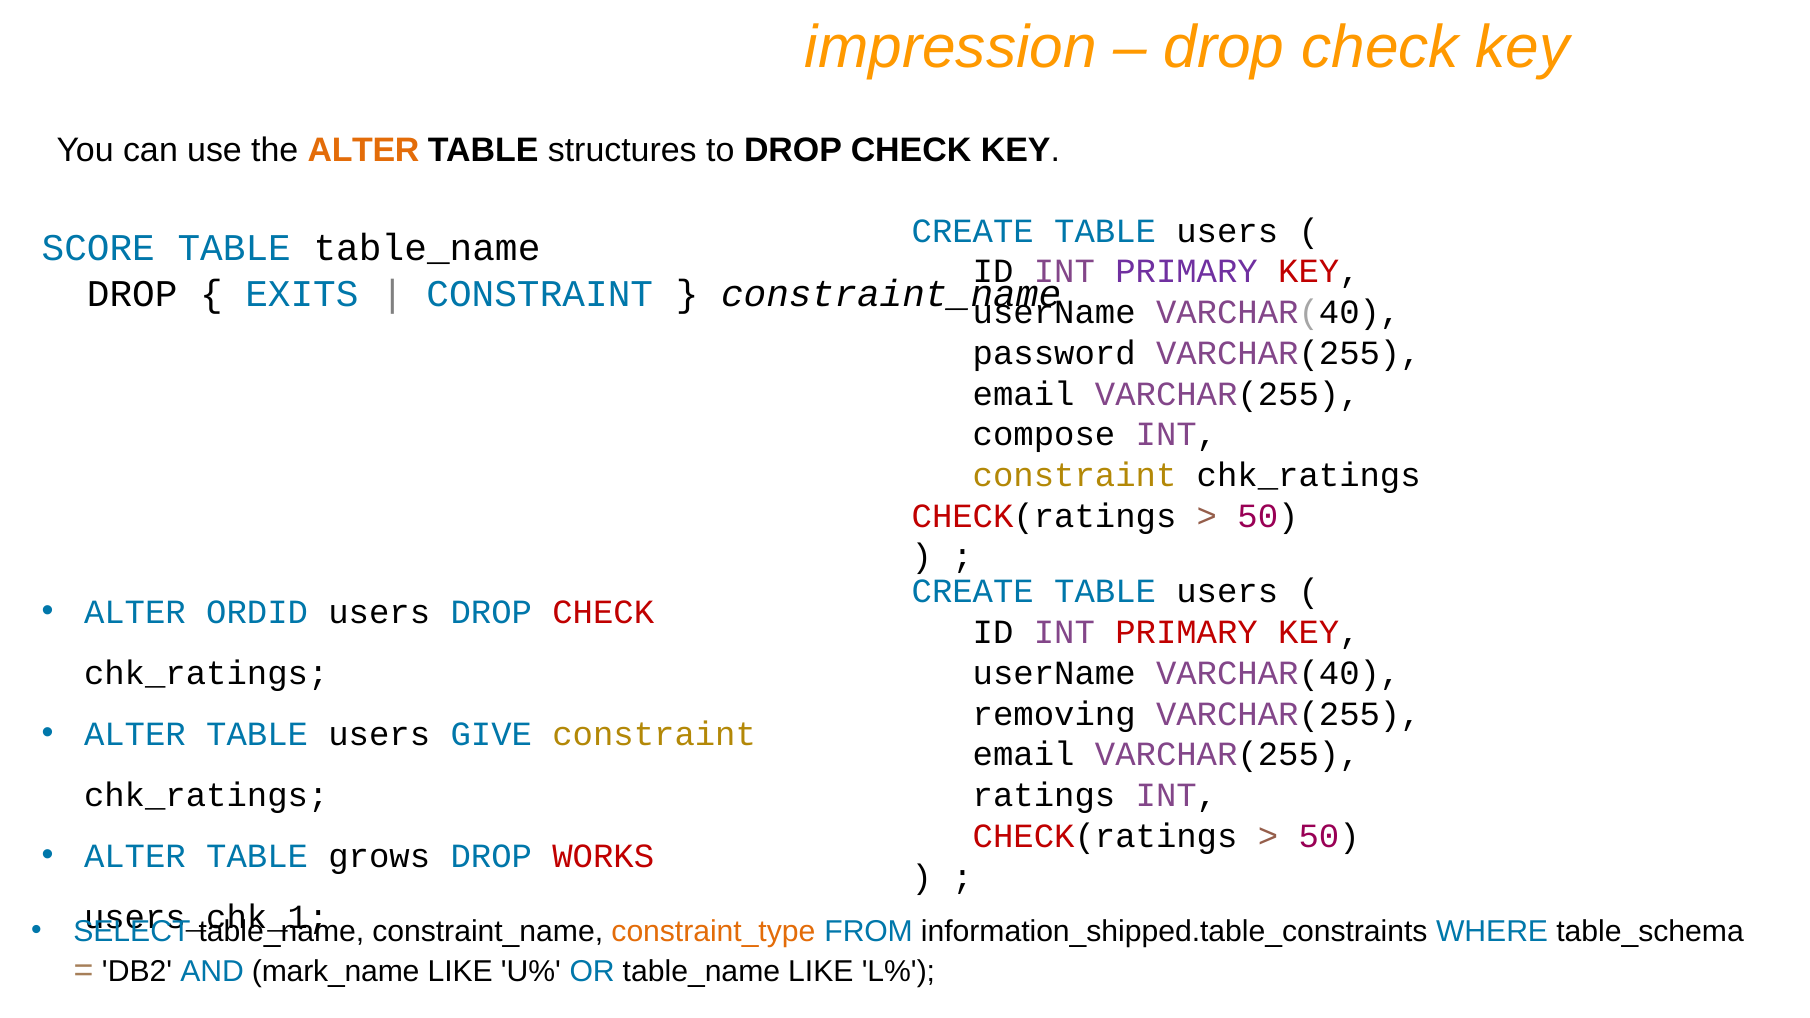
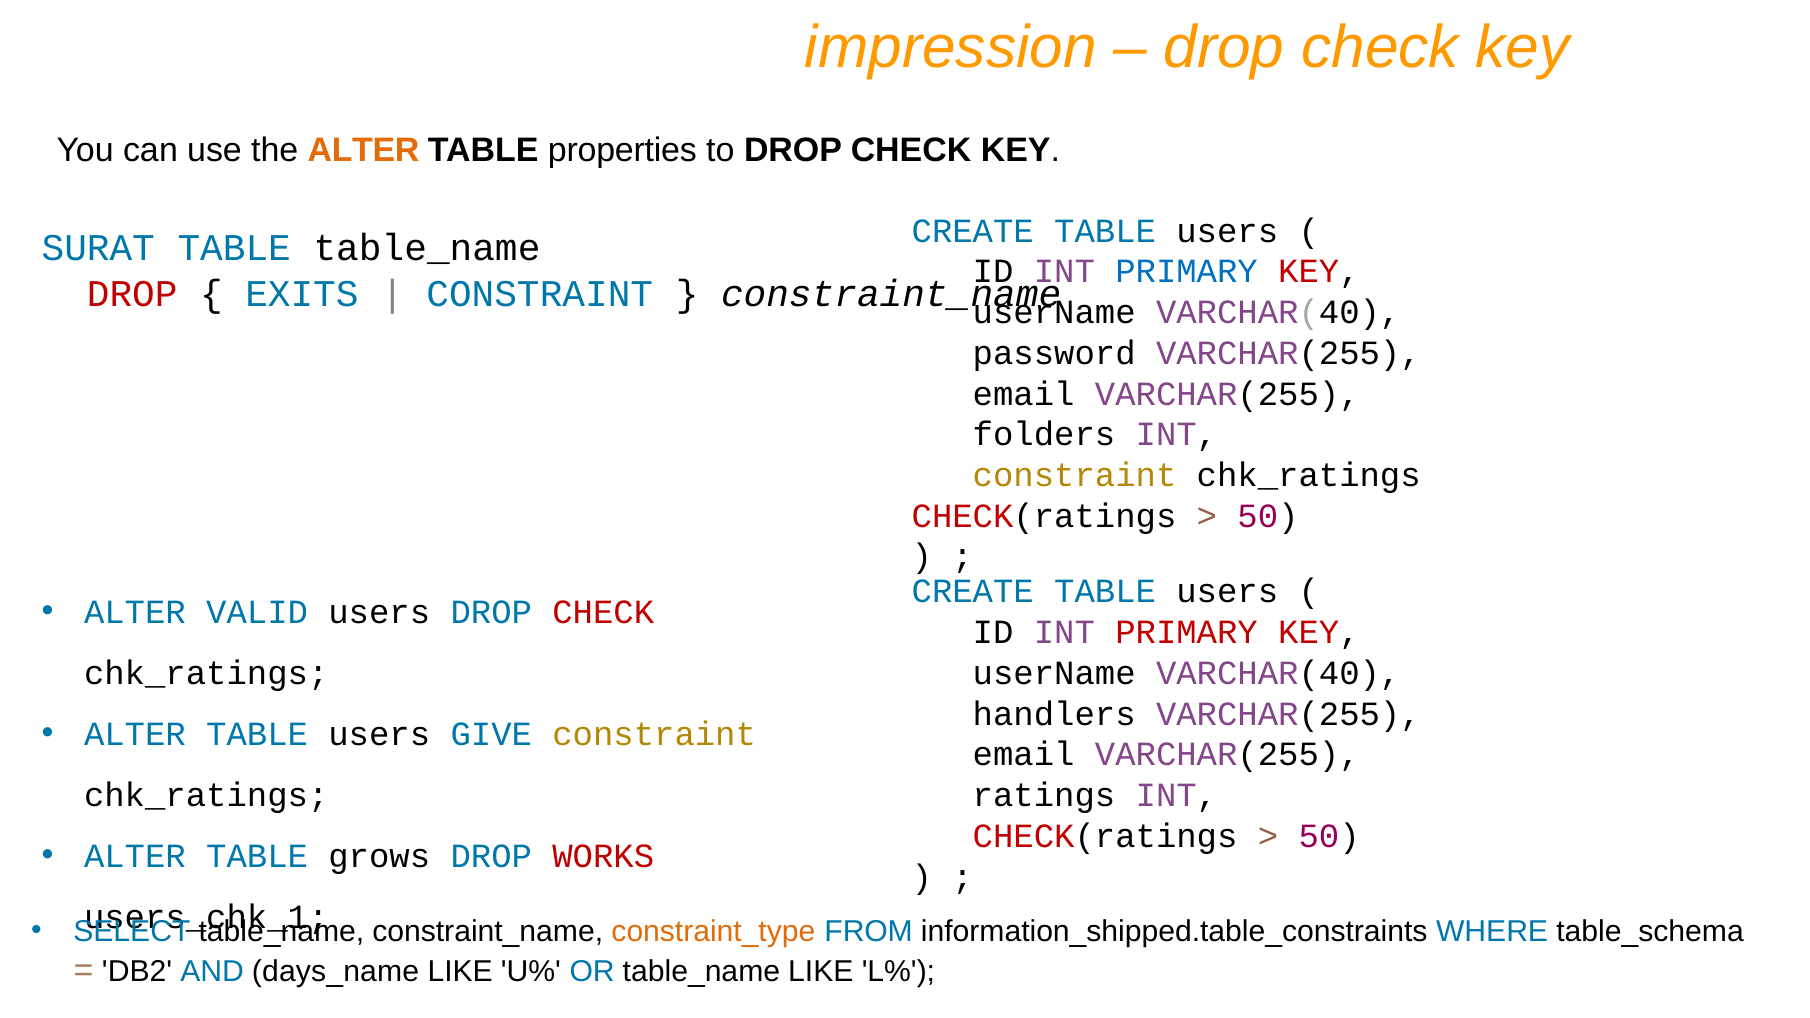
structures: structures -> properties (622, 151)
SCORE: SCORE -> SURAT (98, 248)
PRIMARY colour: purple -> blue (1187, 272)
DROP colour: black -> red (132, 294)
compose: compose -> folders (1044, 435)
ORDID: ORDID -> VALID (257, 612)
removing: removing -> handlers (1054, 714)
mark_name: mark_name -> days_name (336, 971)
